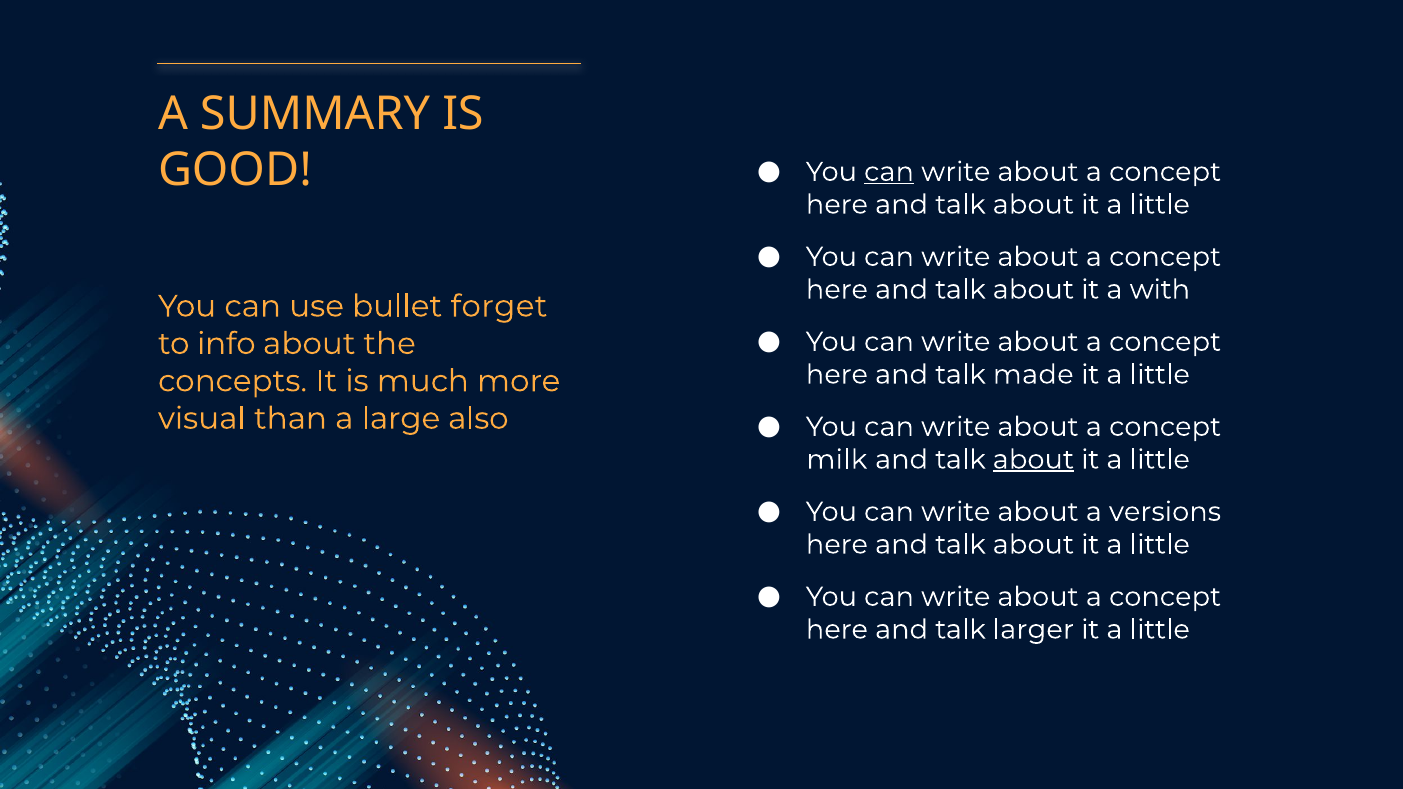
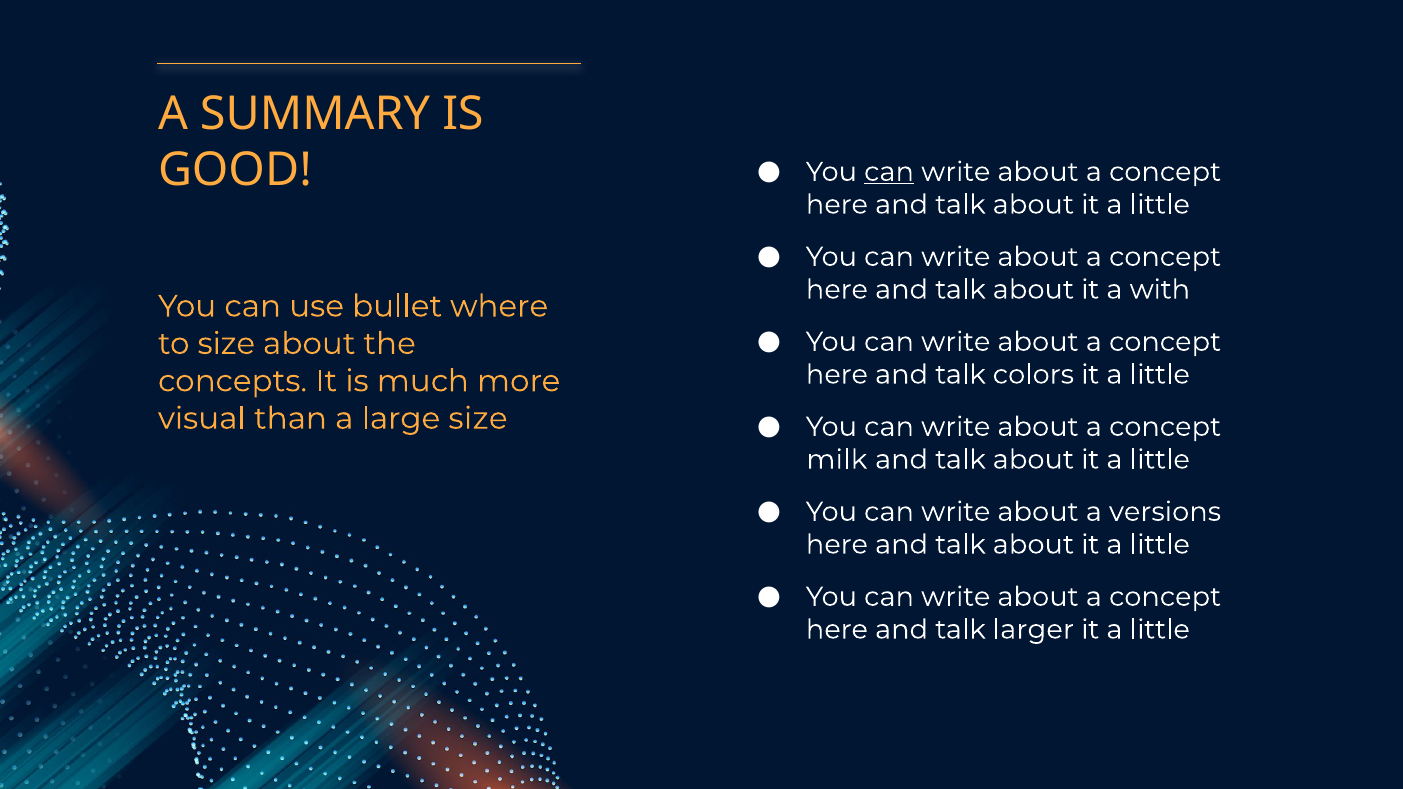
forget: forget -> where (499, 306)
to info: info -> size (226, 344)
made: made -> colors (1033, 375)
large also: also -> size (478, 419)
about underline: present -> none (1033, 460)
